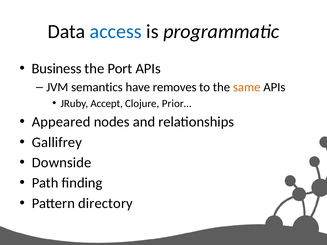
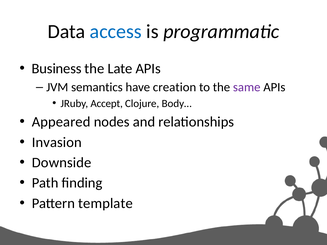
Port: Port -> Late (120, 69)
removes: removes -> creation (175, 87)
same colour: orange -> purple (247, 87)
Prior…: Prior… -> Body… (177, 104)
Gallifrey: Gallifrey -> Invasion (57, 142)
directory: directory -> template (105, 203)
